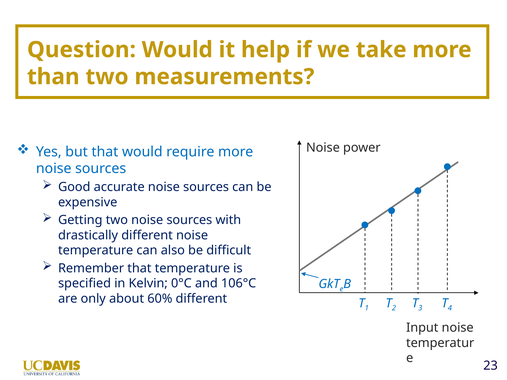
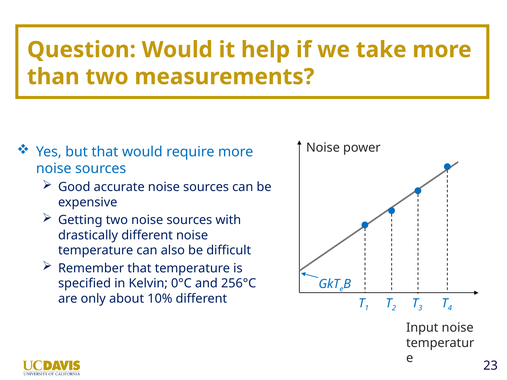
106°C: 106°C -> 256°C (239, 284)
60%: 60% -> 10% (160, 299)
